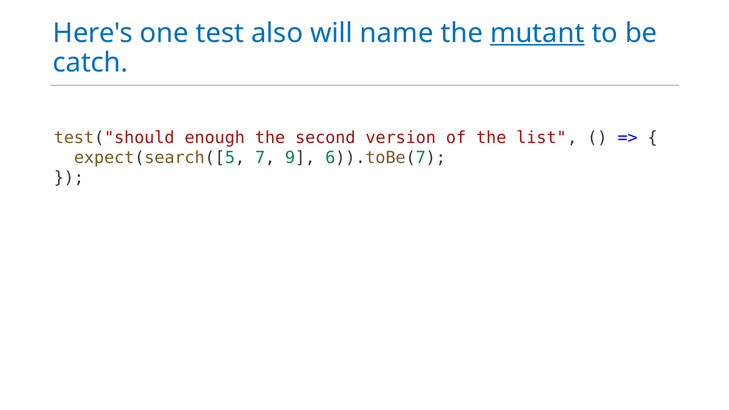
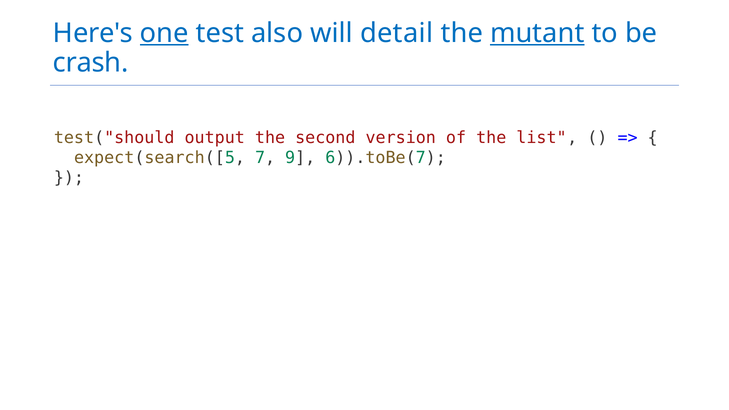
one underline: none -> present (164, 33)
name: name -> detail (397, 33)
catch: catch -> crash (91, 63)
enough: enough -> output (215, 138)
